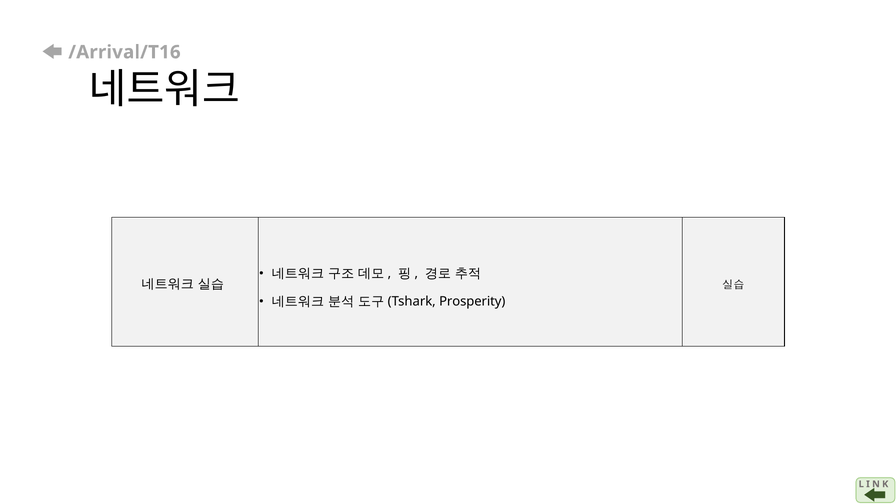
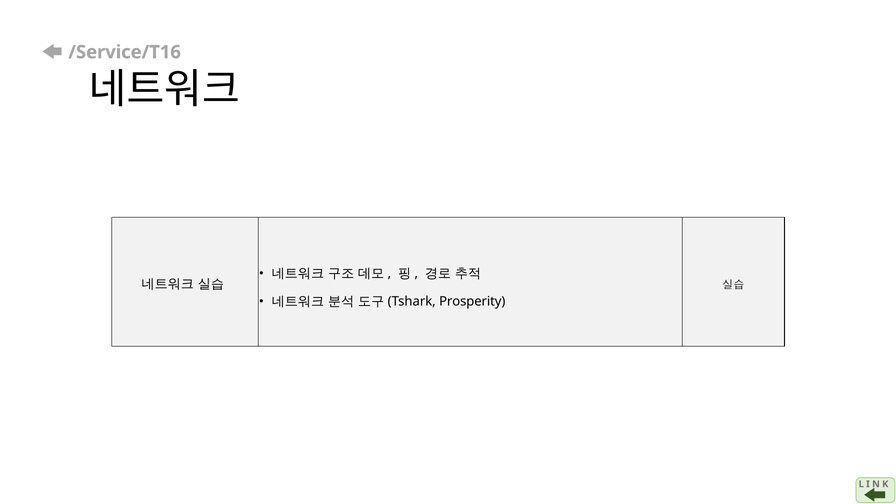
/Arrival/T16: /Arrival/T16 -> /Service/T16 (125, 52)
